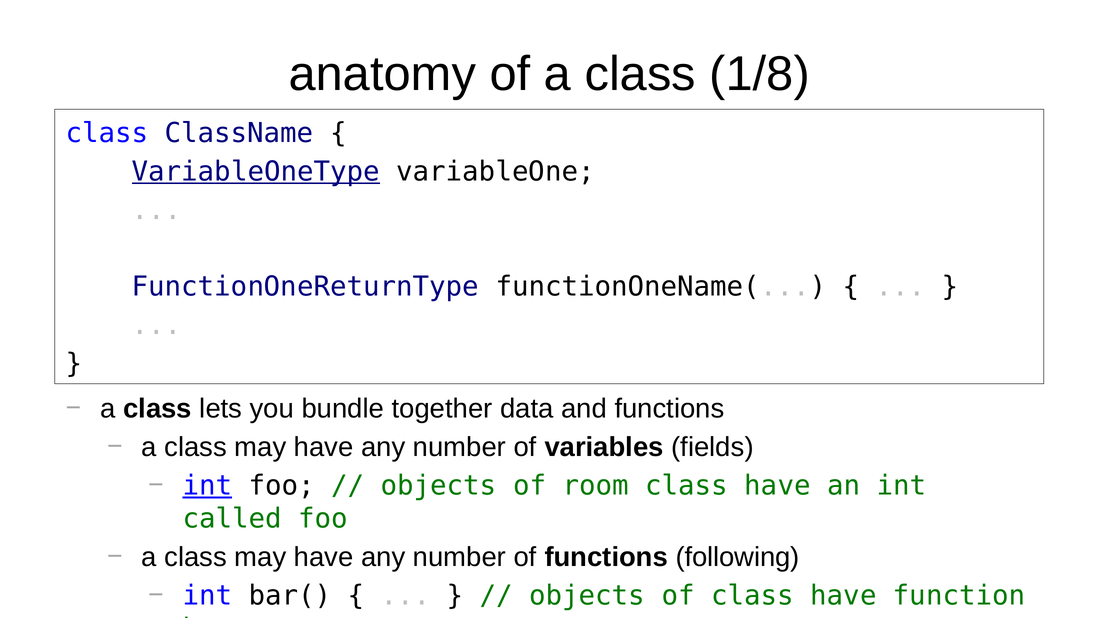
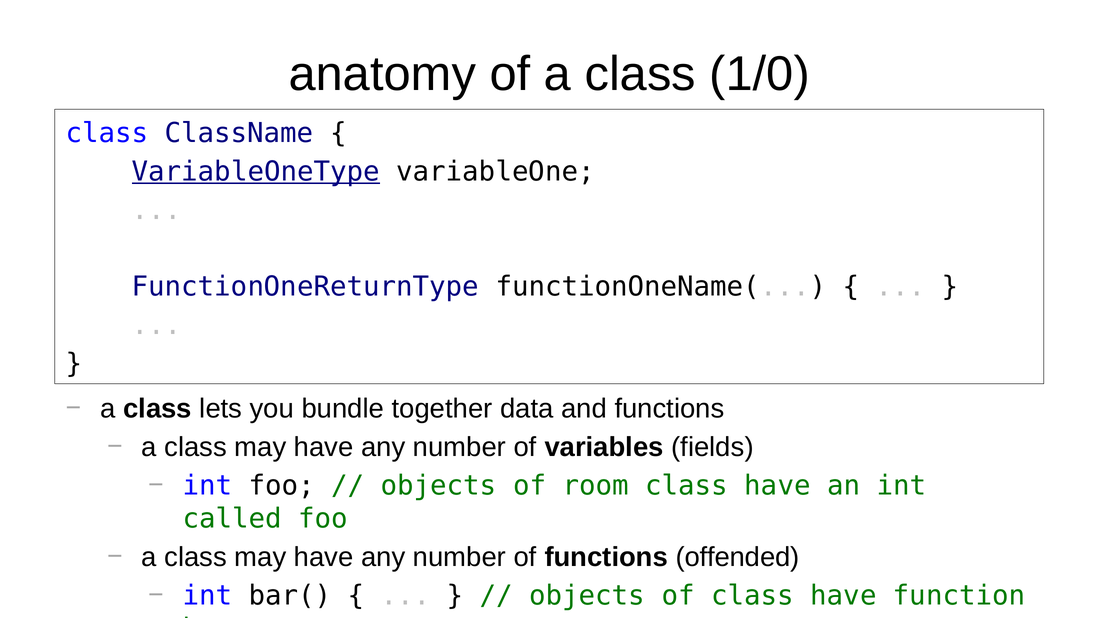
1/8: 1/8 -> 1/0 (760, 74)
int underline: present -> none (207, 486)
following: following -> offended (738, 557)
